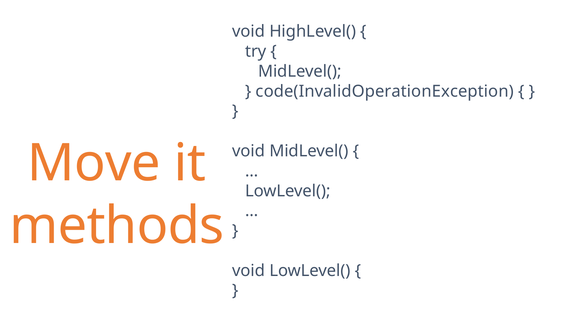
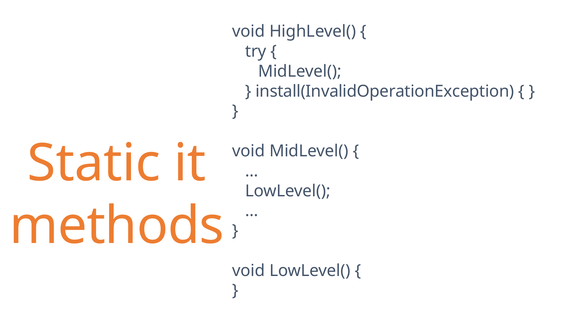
code(InvalidOperationException: code(InvalidOperationException -> install(InvalidOperationException (385, 91)
Move: Move -> Static (94, 163)
